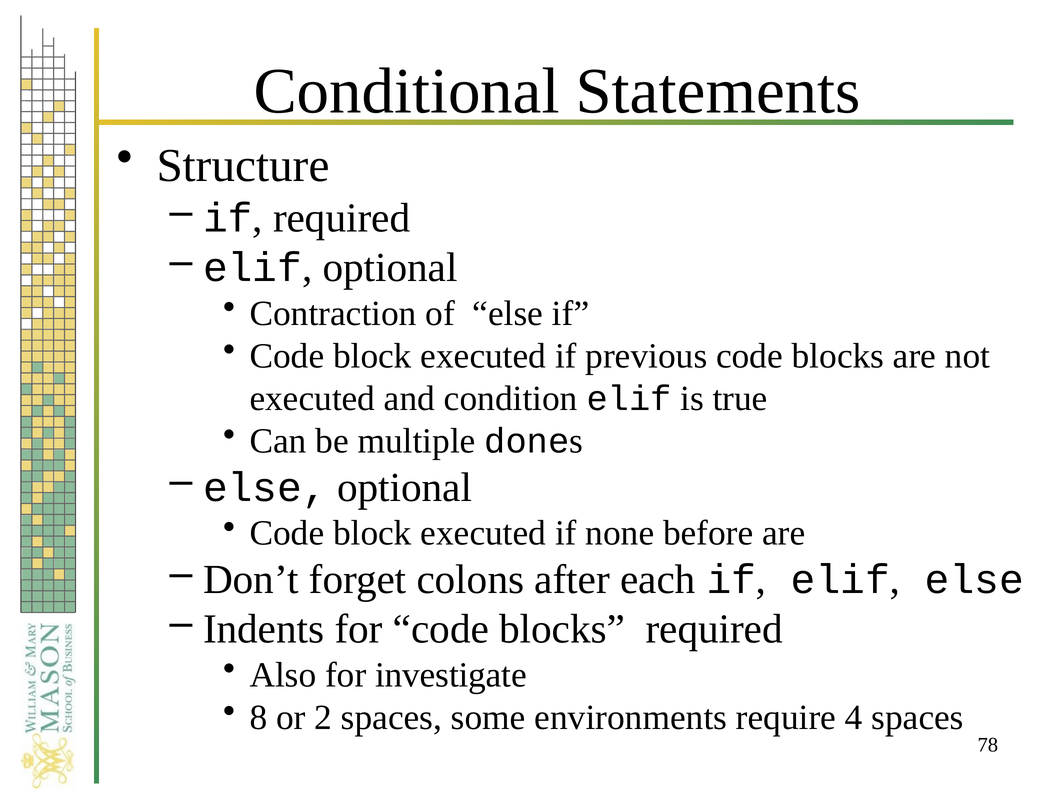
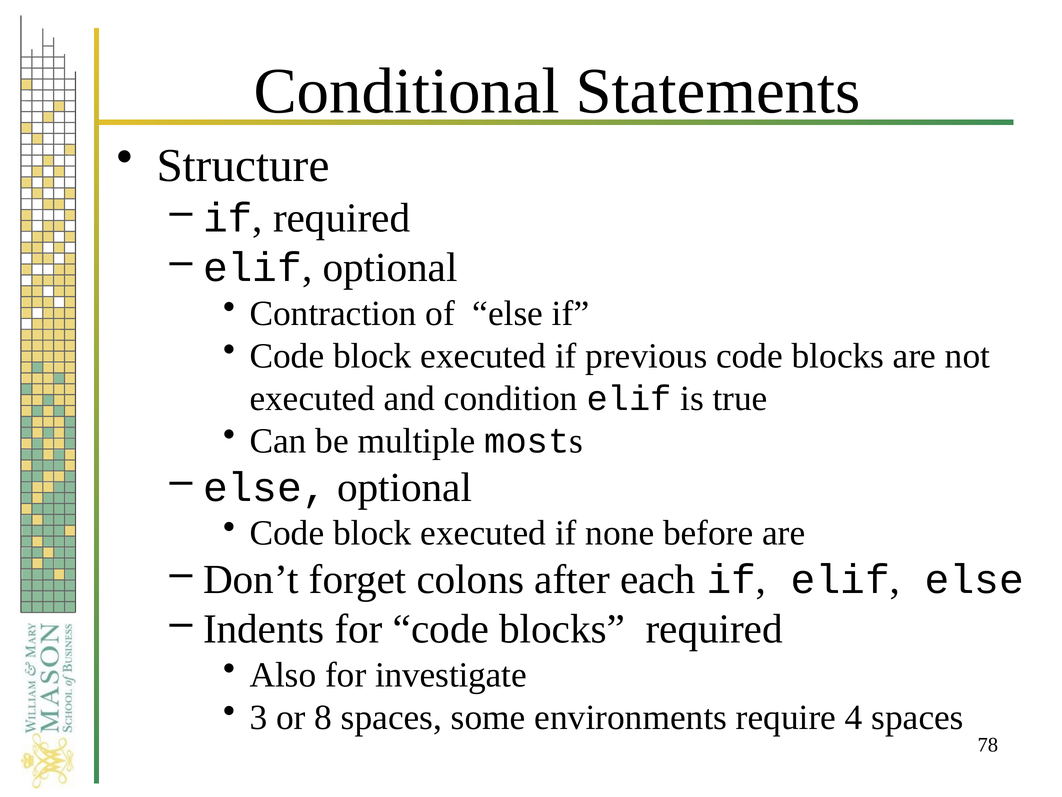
done: done -> most (527, 441)
8: 8 -> 3 (258, 717)
2: 2 -> 8 (323, 717)
